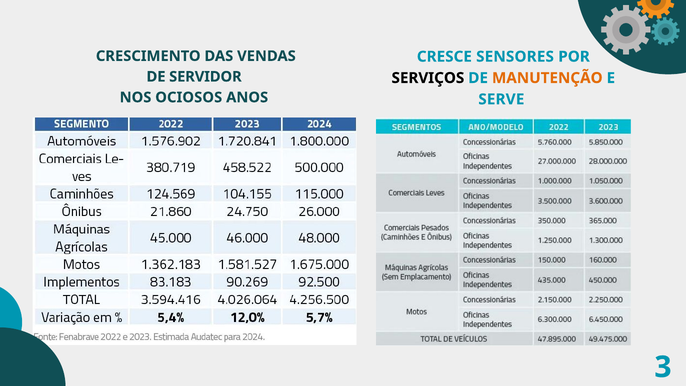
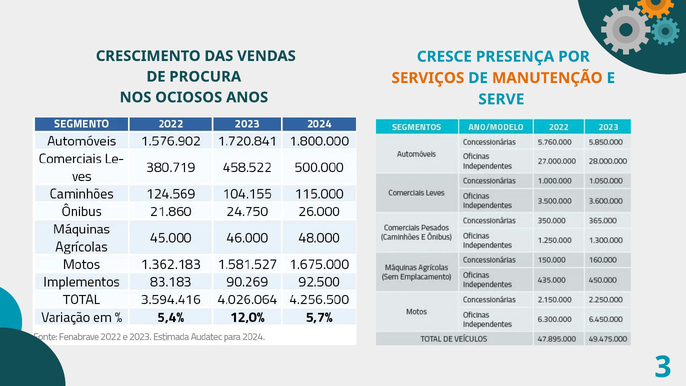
SENSORES: SENSORES -> PRESENÇA (515, 57)
SERVIDOR: SERVIDOR -> PROCURA (205, 77)
SERVIÇOS colour: black -> orange (428, 78)
